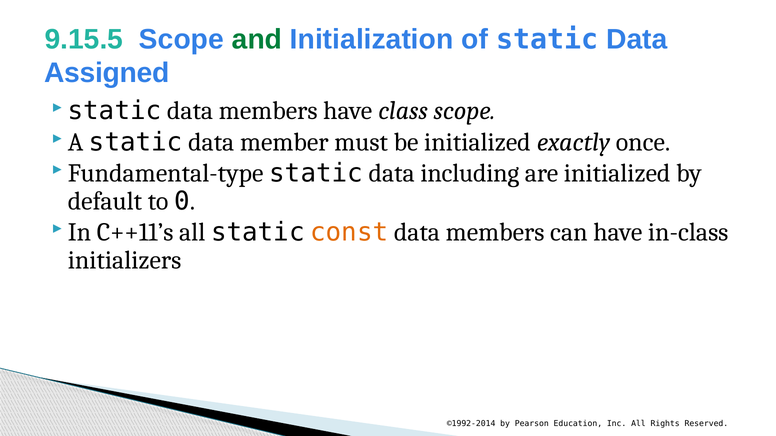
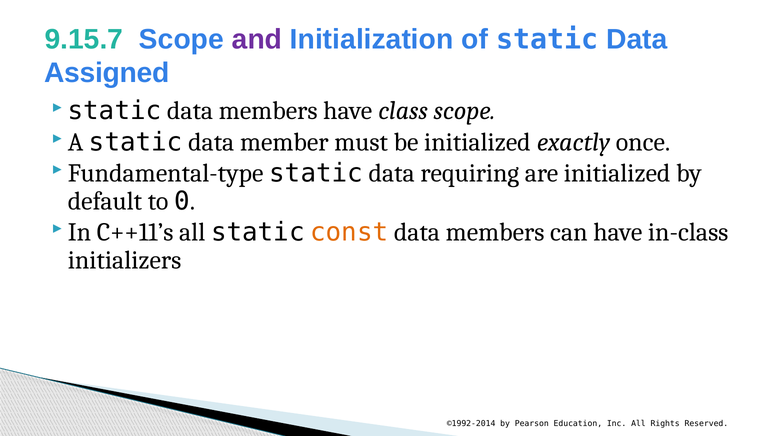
9.15.5: 9.15.5 -> 9.15.7 (84, 39)
and colour: green -> purple (257, 39)
including: including -> requiring (470, 173)
